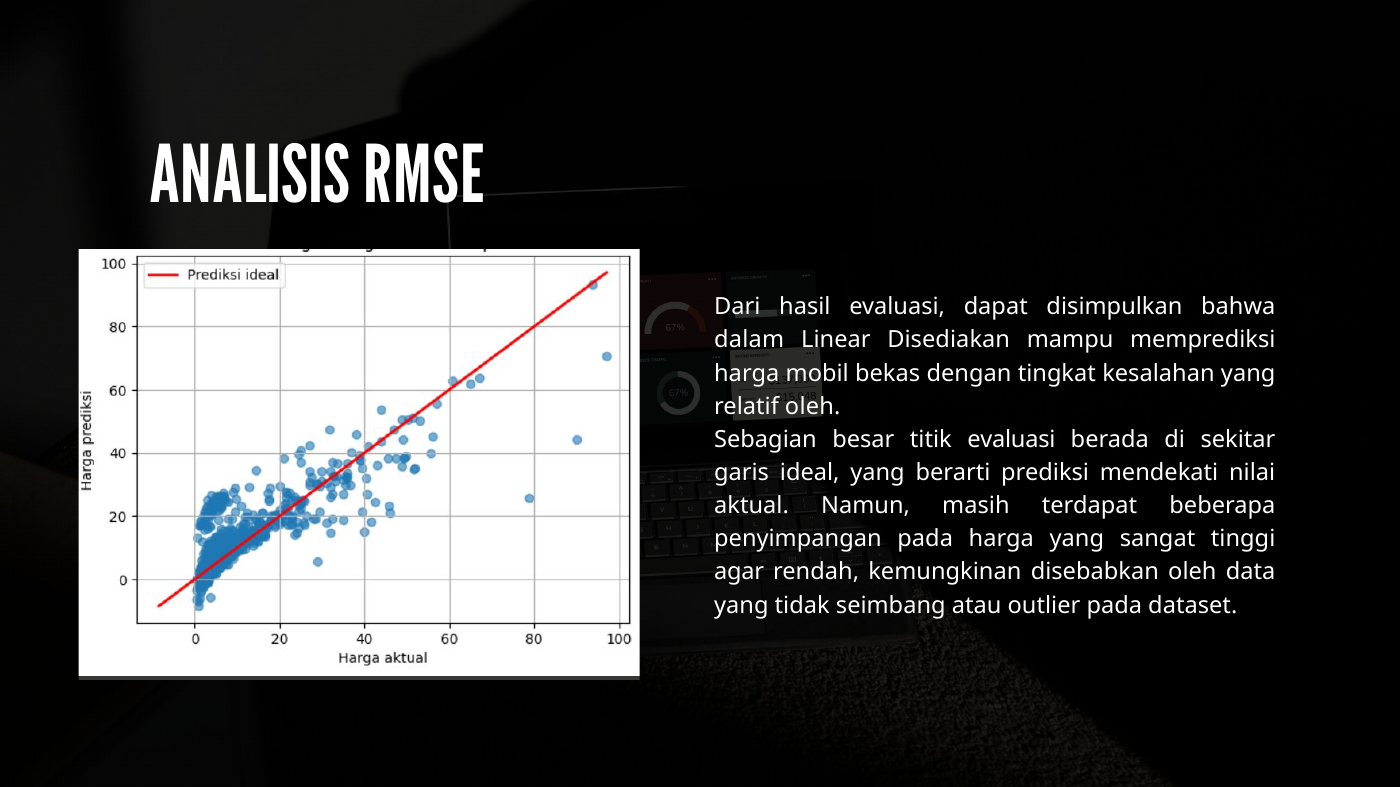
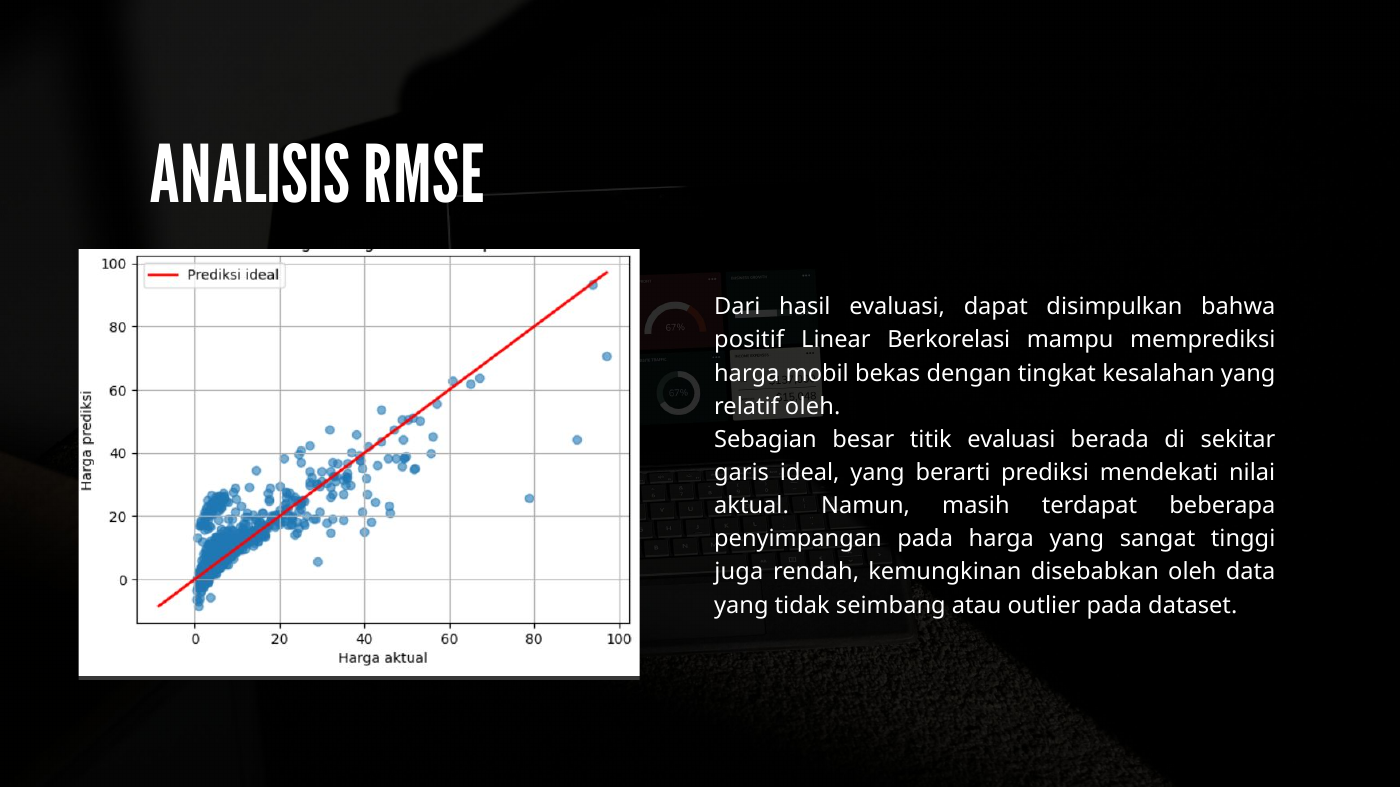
dalam: dalam -> positif (749, 340)
Disediakan: Disediakan -> Berkorelasi (949, 340)
agar: agar -> juga (739, 572)
